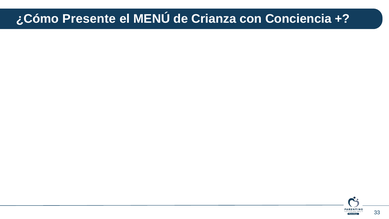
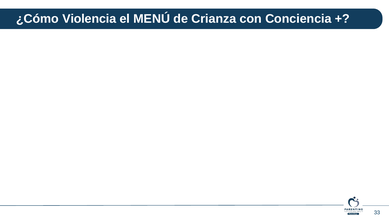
Presente: Presente -> Violencia (89, 19)
